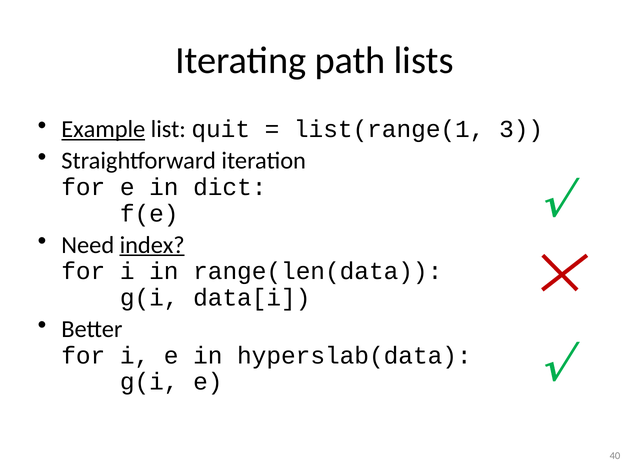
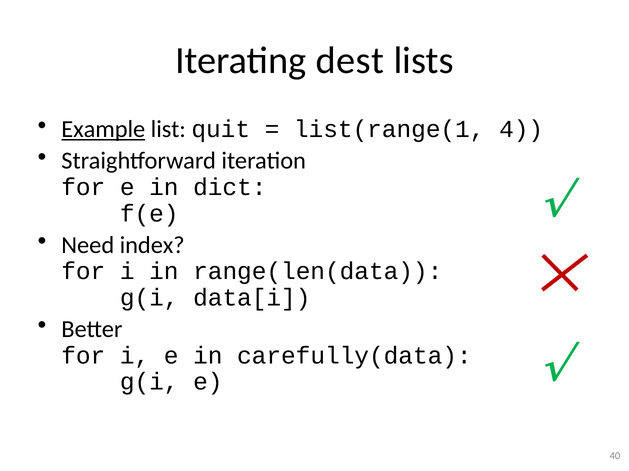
path: path -> dest (350, 61)
3: 3 -> 4 (521, 130)
index underline: present -> none (152, 245)
hyperslab(data: hyperslab(data -> carefully(data (354, 356)
